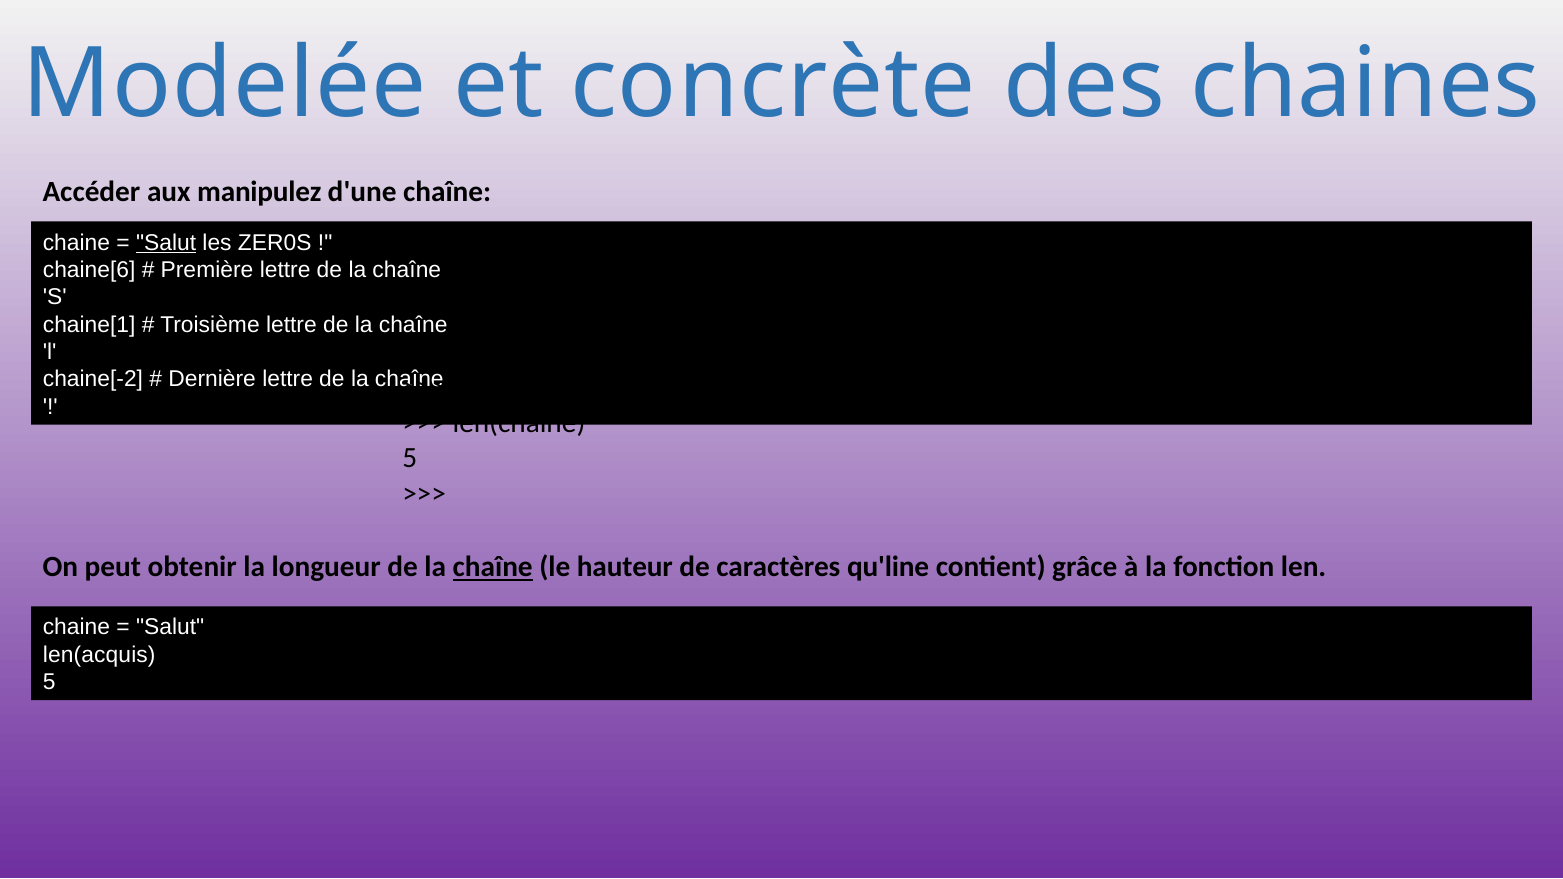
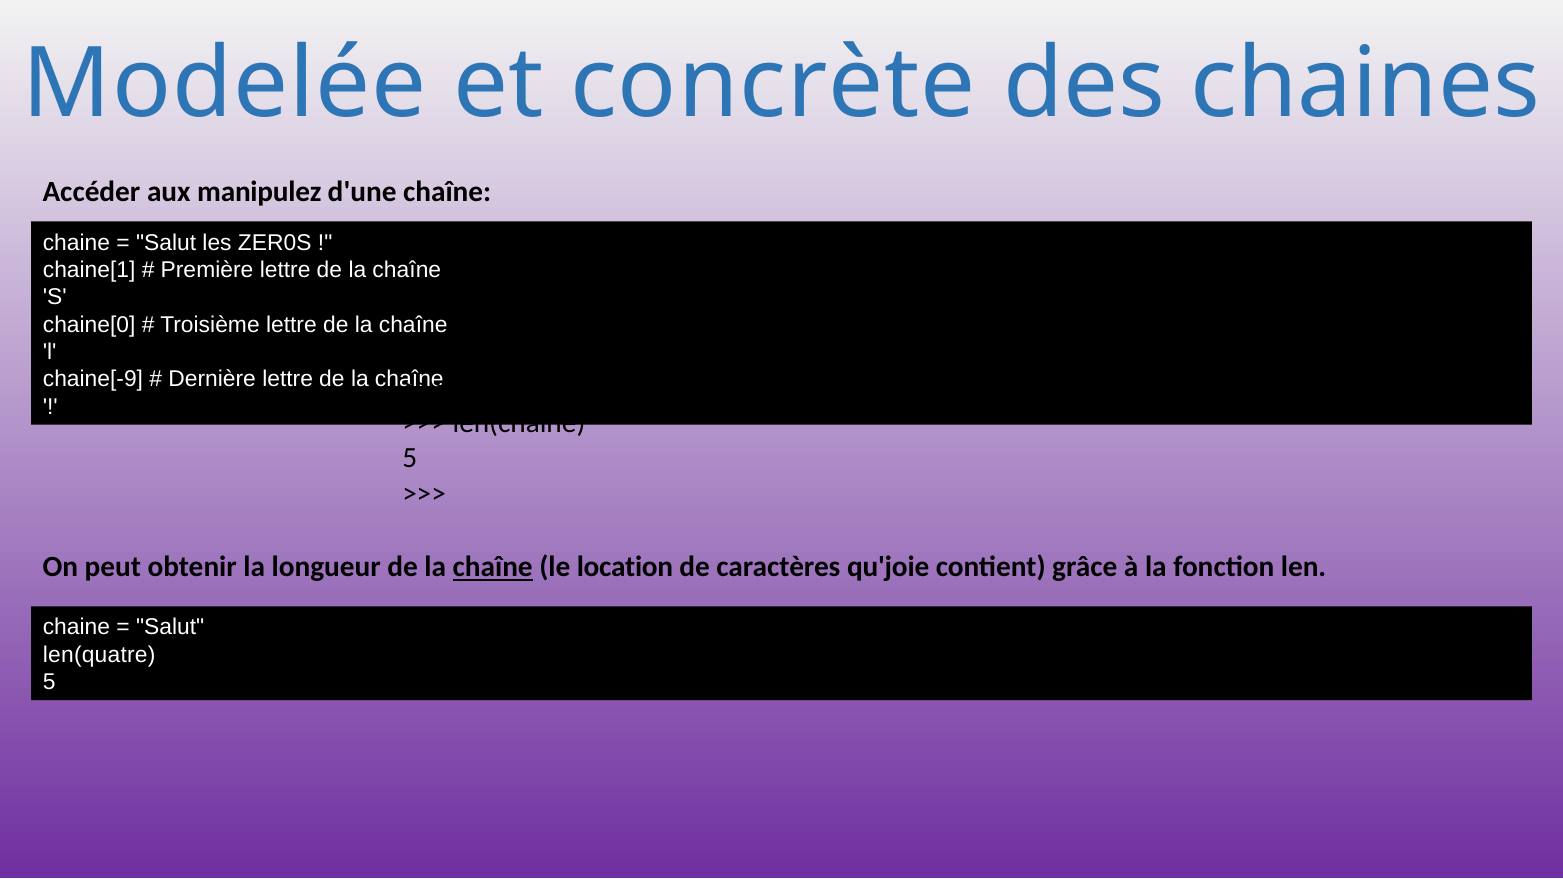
Salut underline: present -> none (166, 243)
chaine[6: chaine[6 -> chaine[1 (89, 270)
chaine[1: chaine[1 -> chaine[0 (89, 325)
chaine[-2: chaine[-2 -> chaine[-9 (93, 379)
hauteur: hauteur -> location (625, 567)
qu'line: qu'line -> qu'joie (888, 567)
len(acquis: len(acquis -> len(quatre (99, 655)
